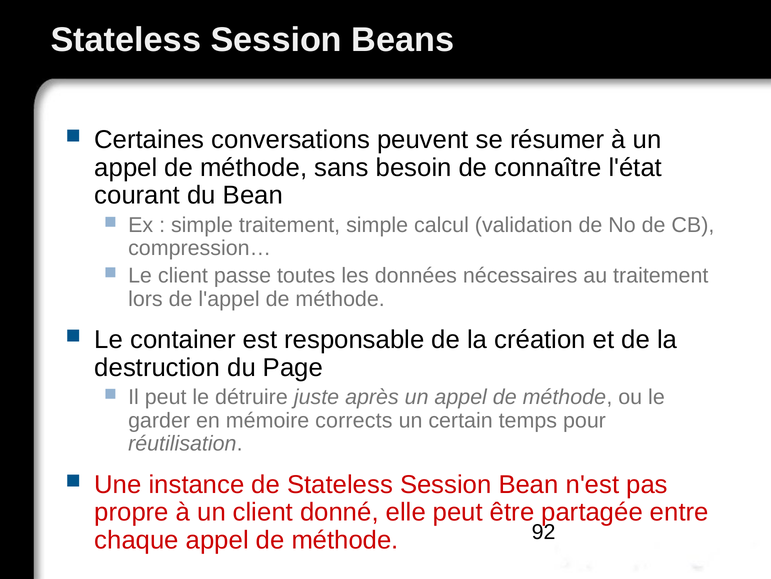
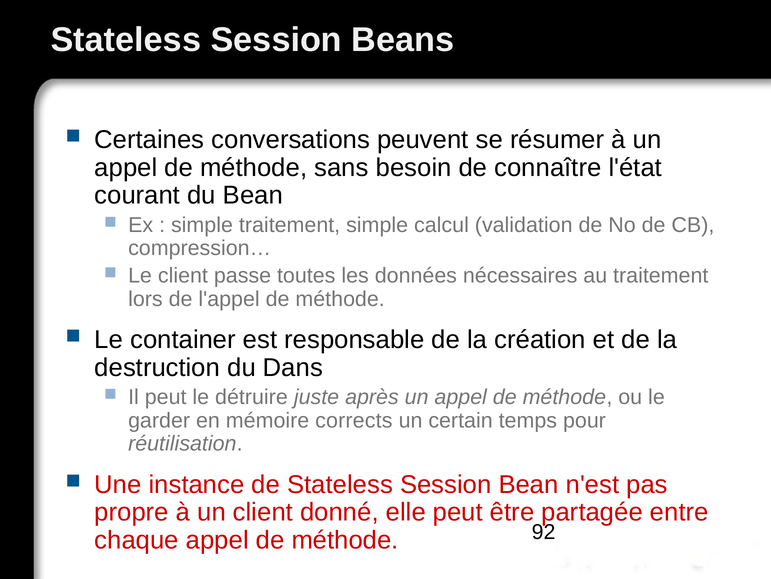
Page: Page -> Dans (293, 367)
